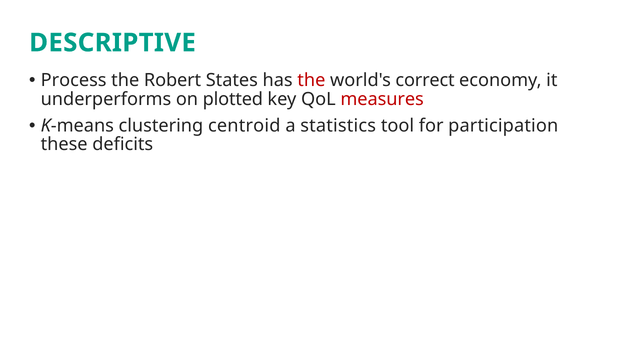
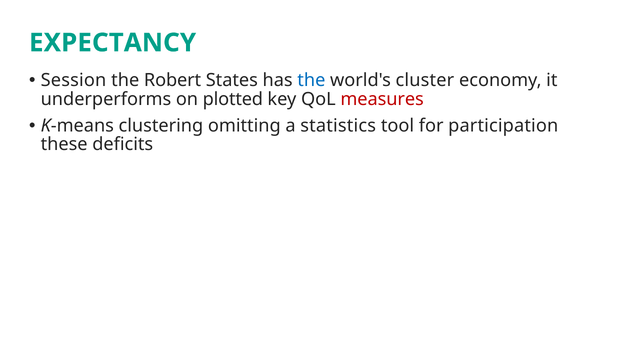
DESCRIPTIVE: DESCRIPTIVE -> EXPECTANCY (113, 43)
Process: Process -> Session (74, 81)
the colour: red -> blue (311, 81)
correct: correct -> cluster (425, 81)
centroid: centroid -> omitting (244, 126)
